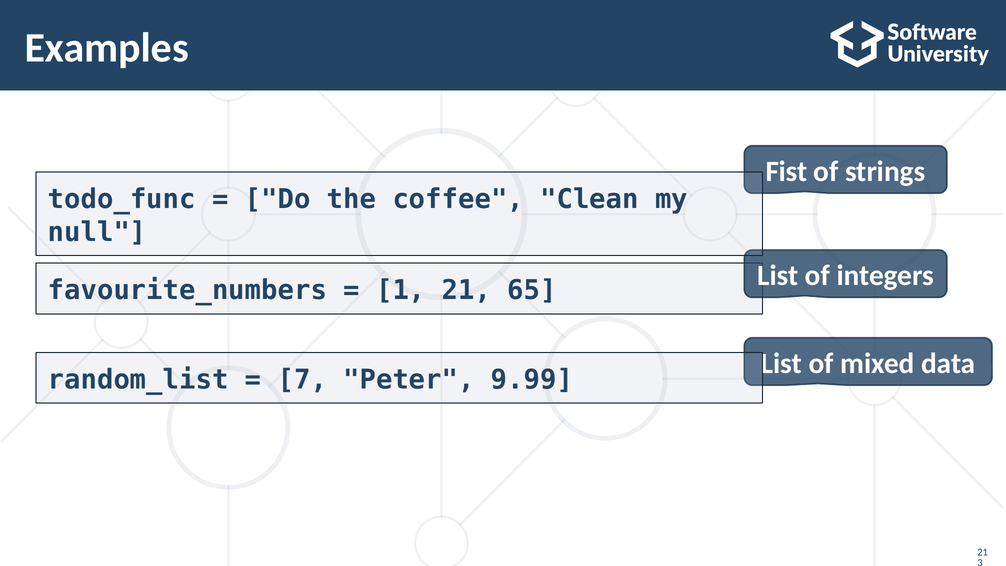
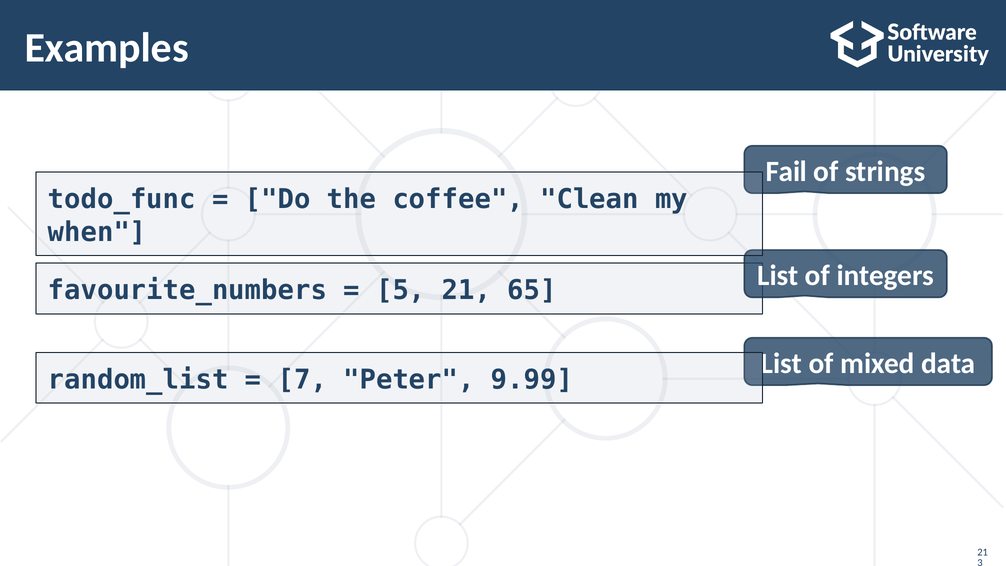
Fist: Fist -> Fail (786, 171)
null: null -> when (97, 232)
1: 1 -> 5 (401, 290)
